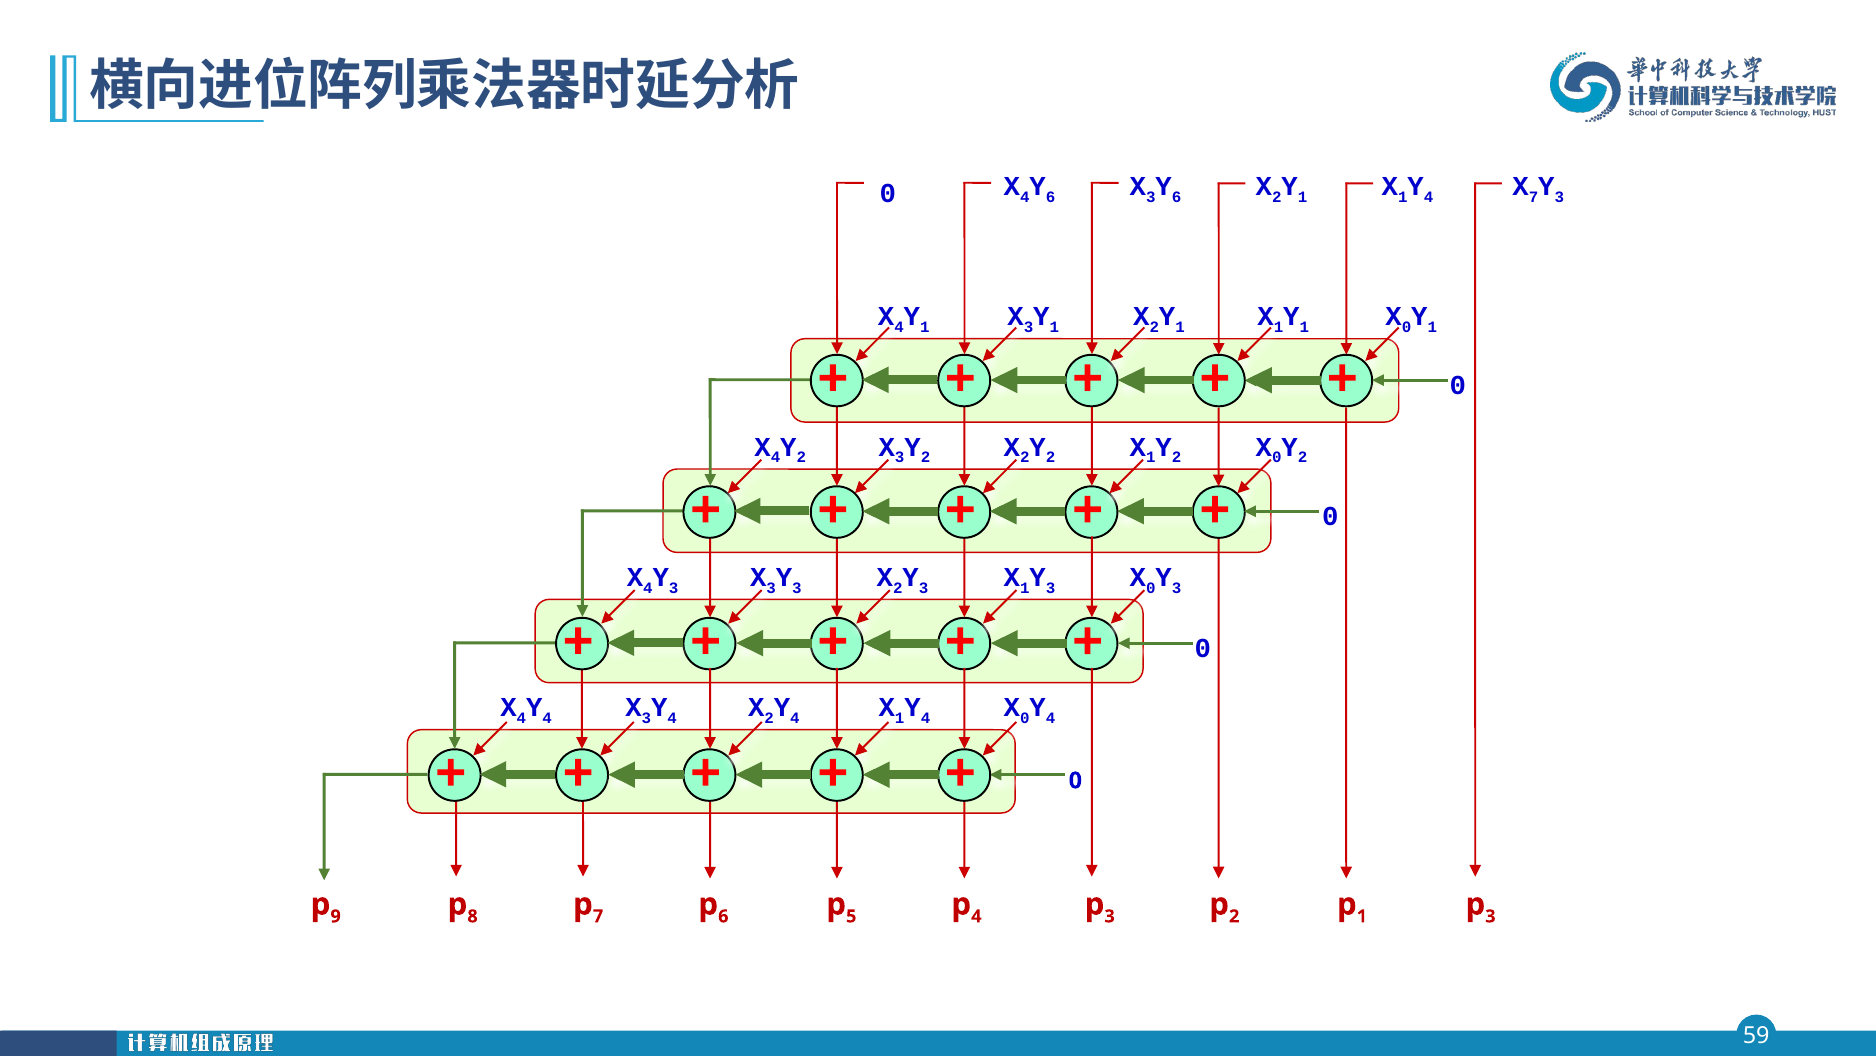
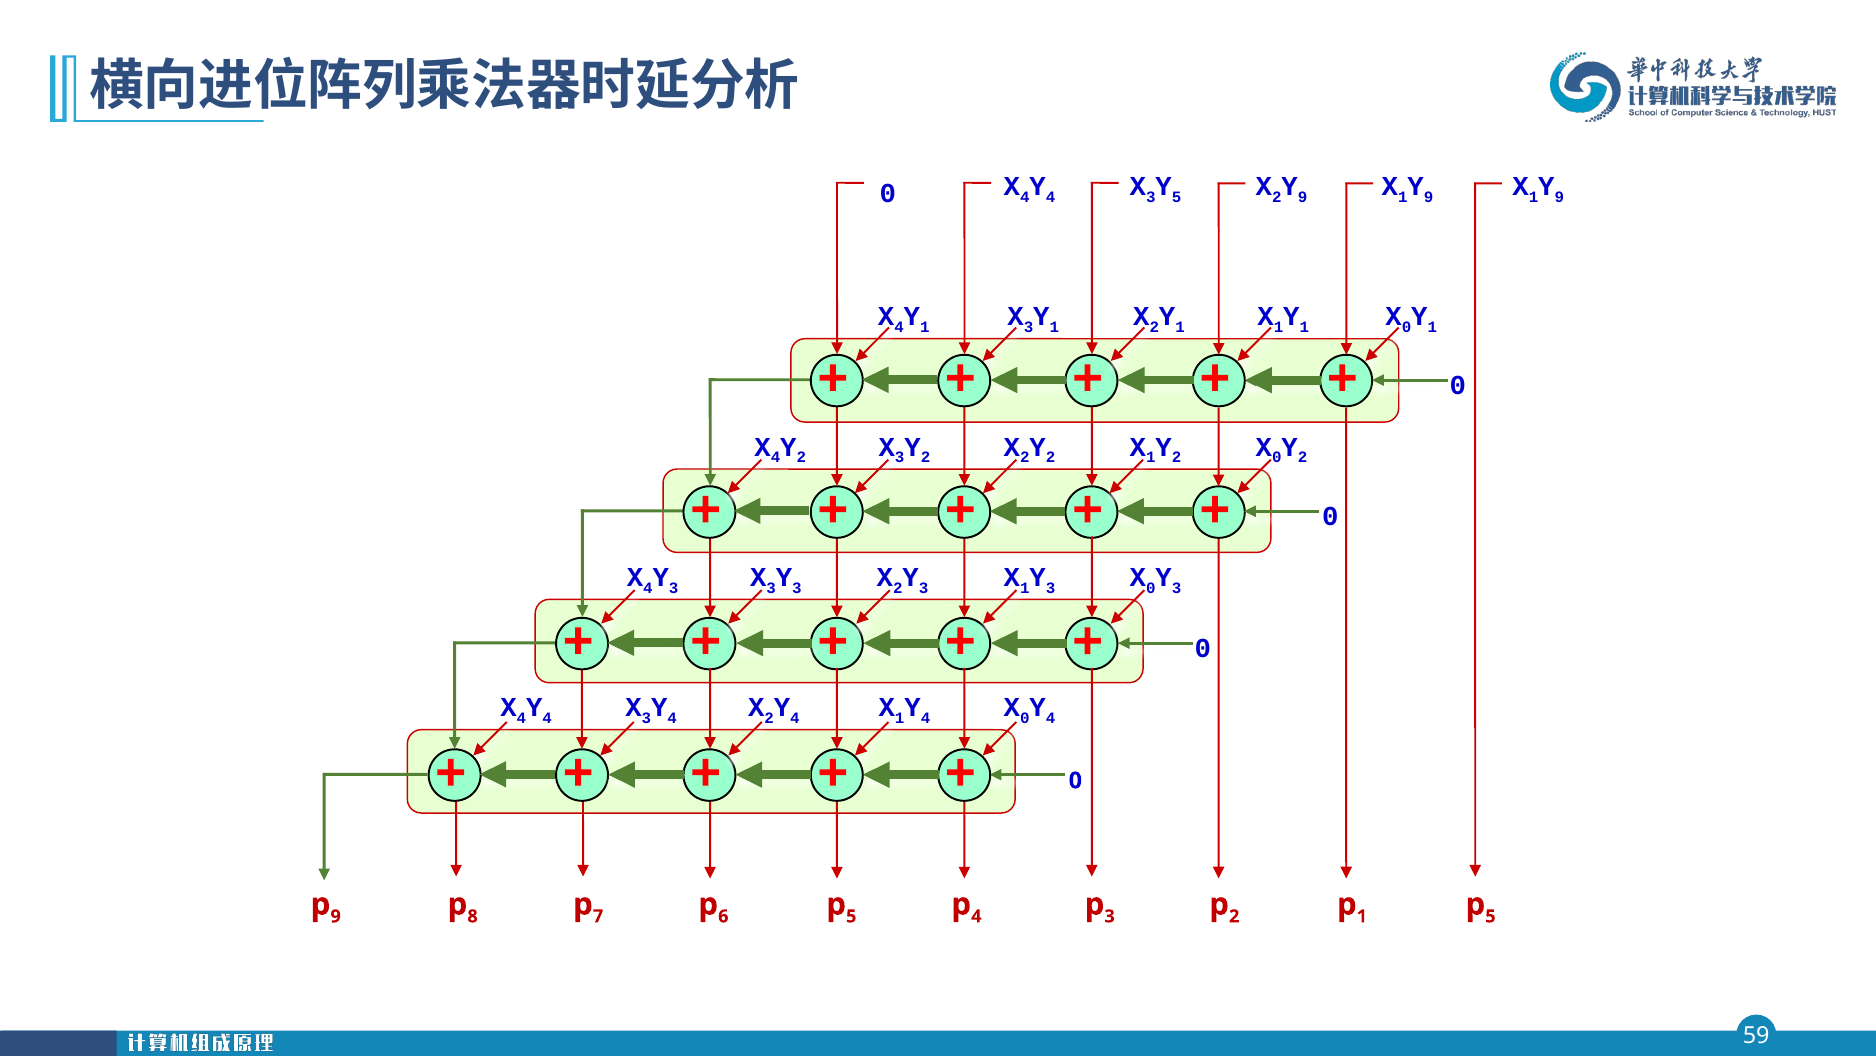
6: 6 -> 4 (1051, 197)
6: 6 -> 5 (1177, 197)
1: 1 -> 9 (1303, 197)
4: 4 -> 9 (1429, 197)
7: 7 -> 1 (1534, 197)
3: 3 -> 9 (1559, 197)
3: 3 -> 5 (1490, 916)
